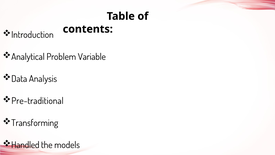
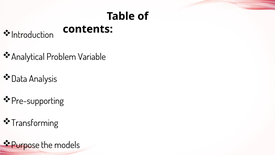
Pre-traditional: Pre-traditional -> Pre-supporting (38, 101)
Handled: Handled -> Purpose (25, 145)
